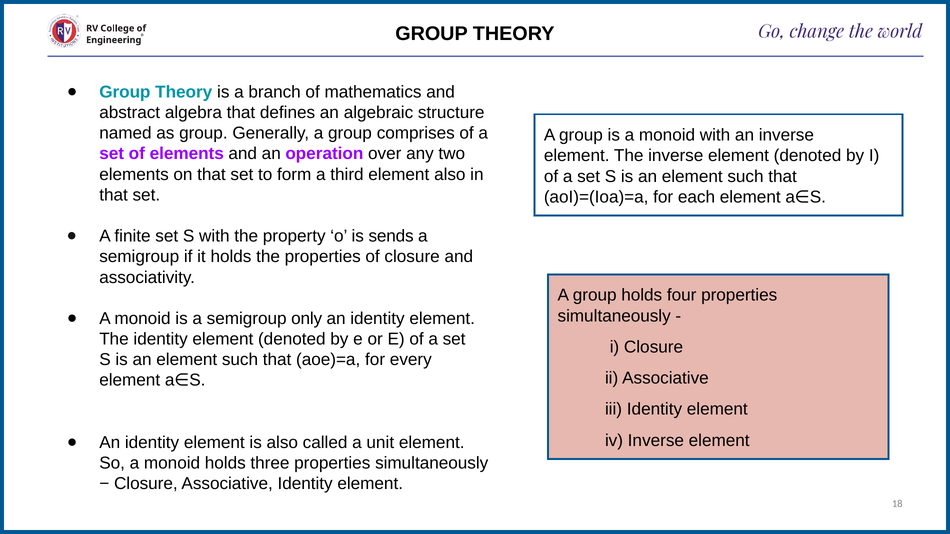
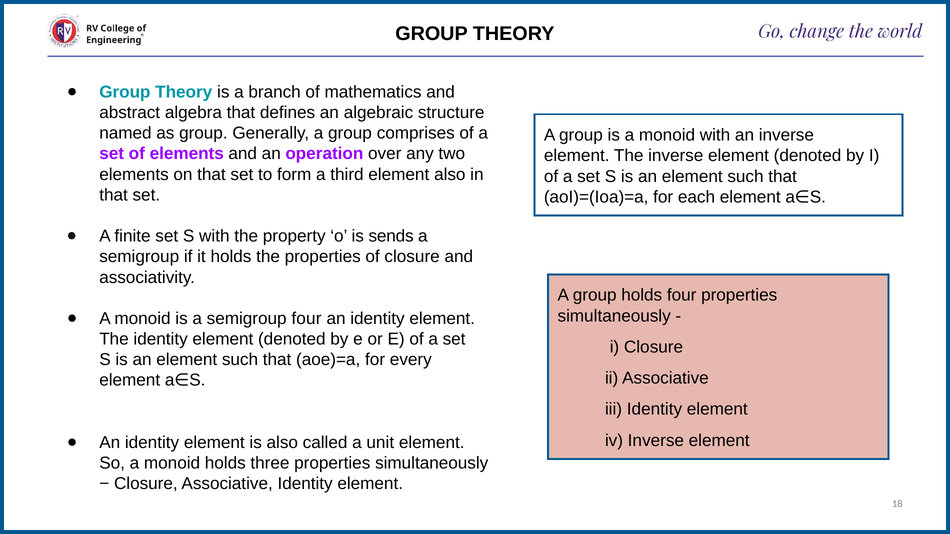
semigroup only: only -> four (306, 319)
